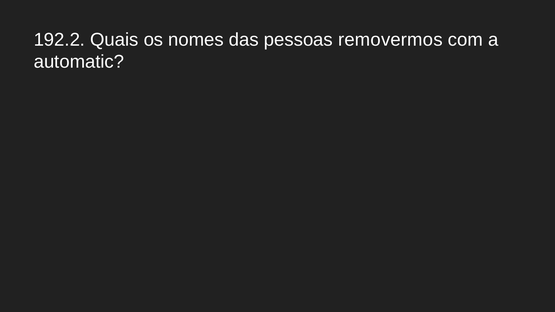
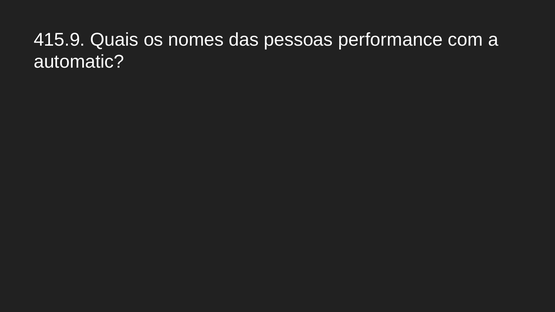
192.2: 192.2 -> 415.9 (59, 40)
removermos: removermos -> performance (390, 40)
